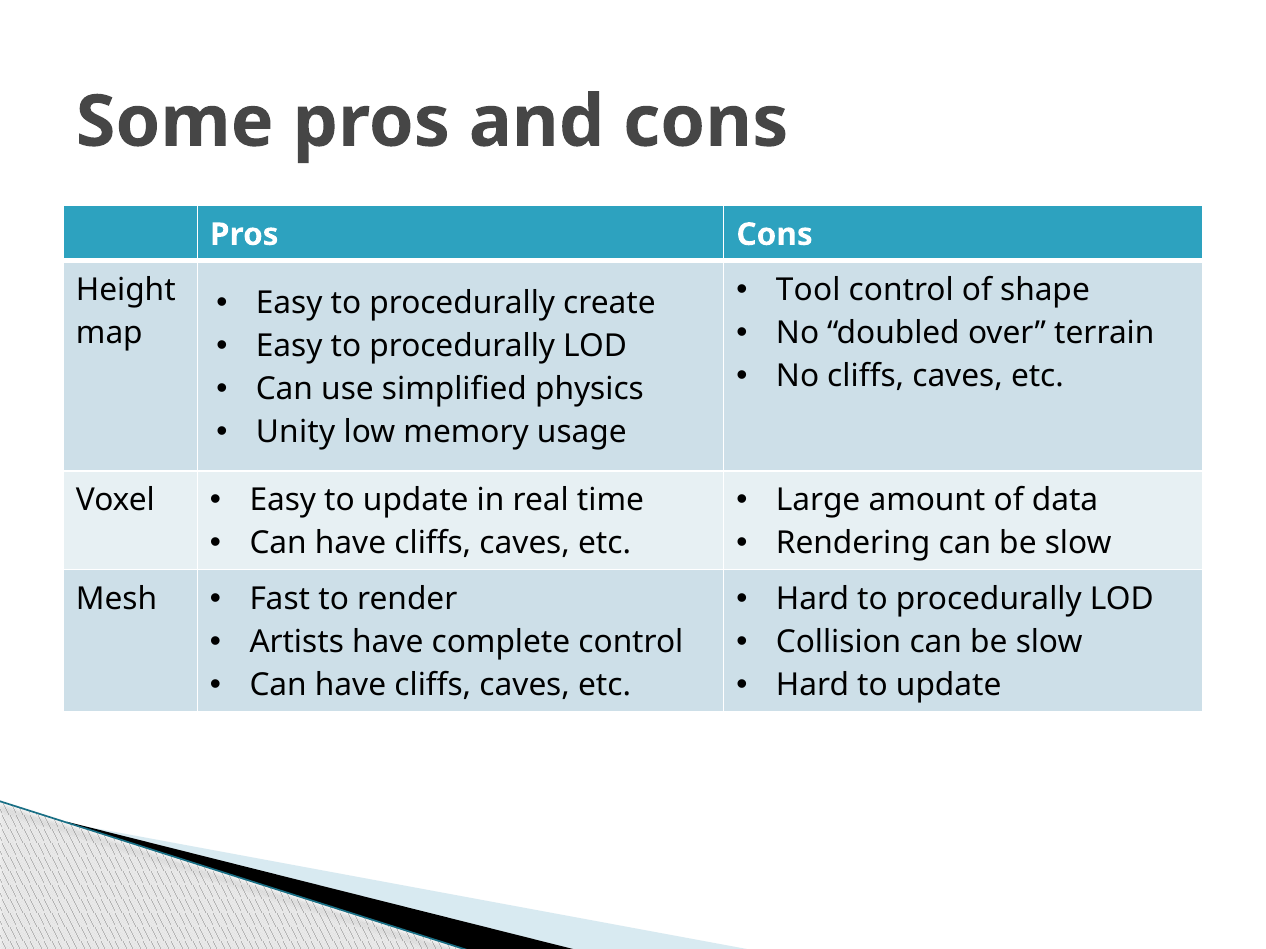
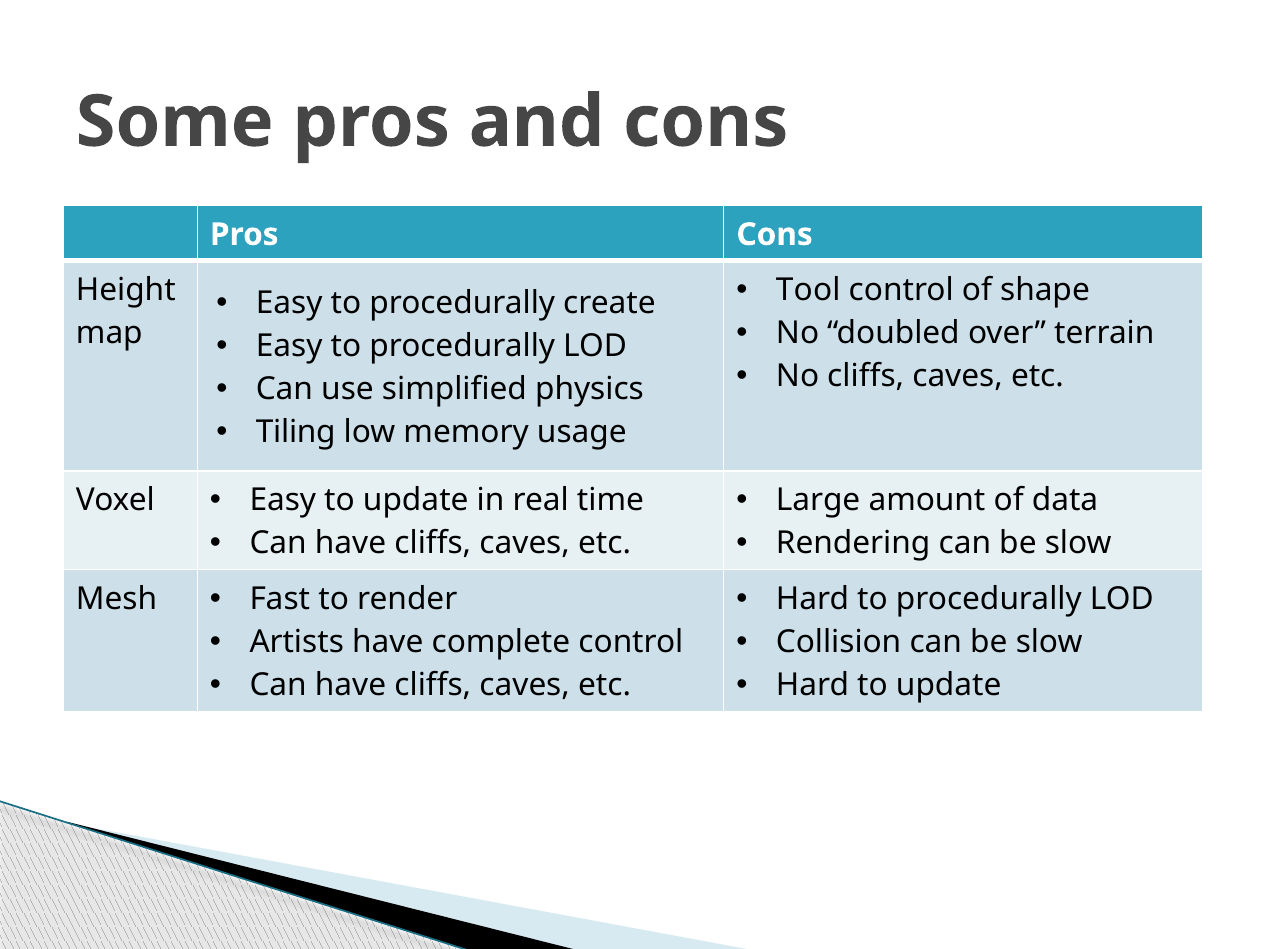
Unity: Unity -> Tiling (296, 432)
